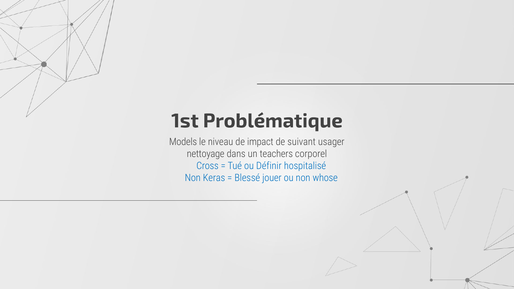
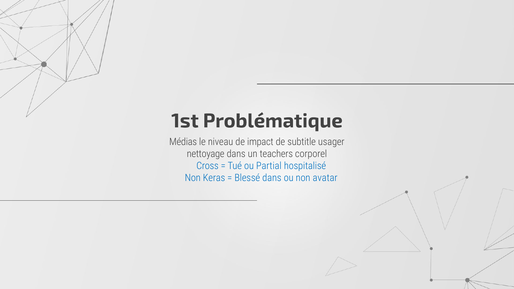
Models: Models -> Médias (183, 142)
suivant: suivant -> subtitle (302, 142)
Définir: Définir -> Partial (269, 166)
Blessé jouer: jouer -> dans (272, 178)
whose: whose -> avatar (325, 178)
